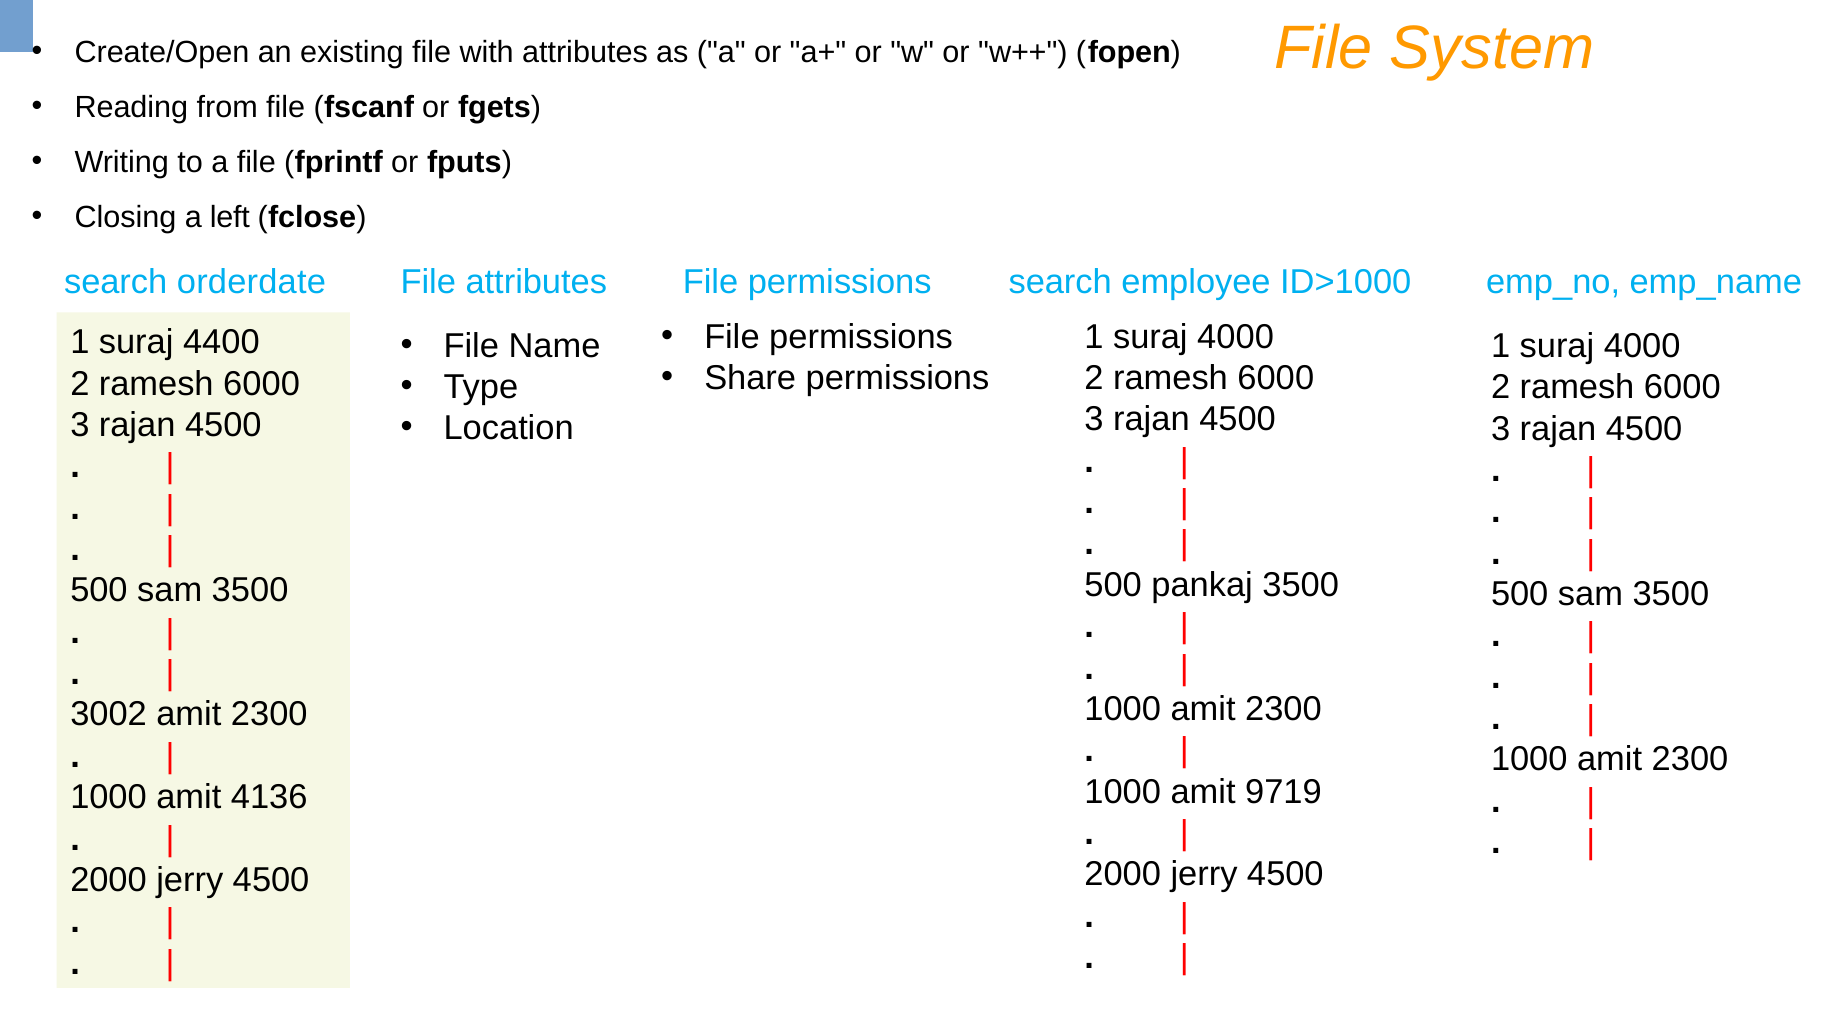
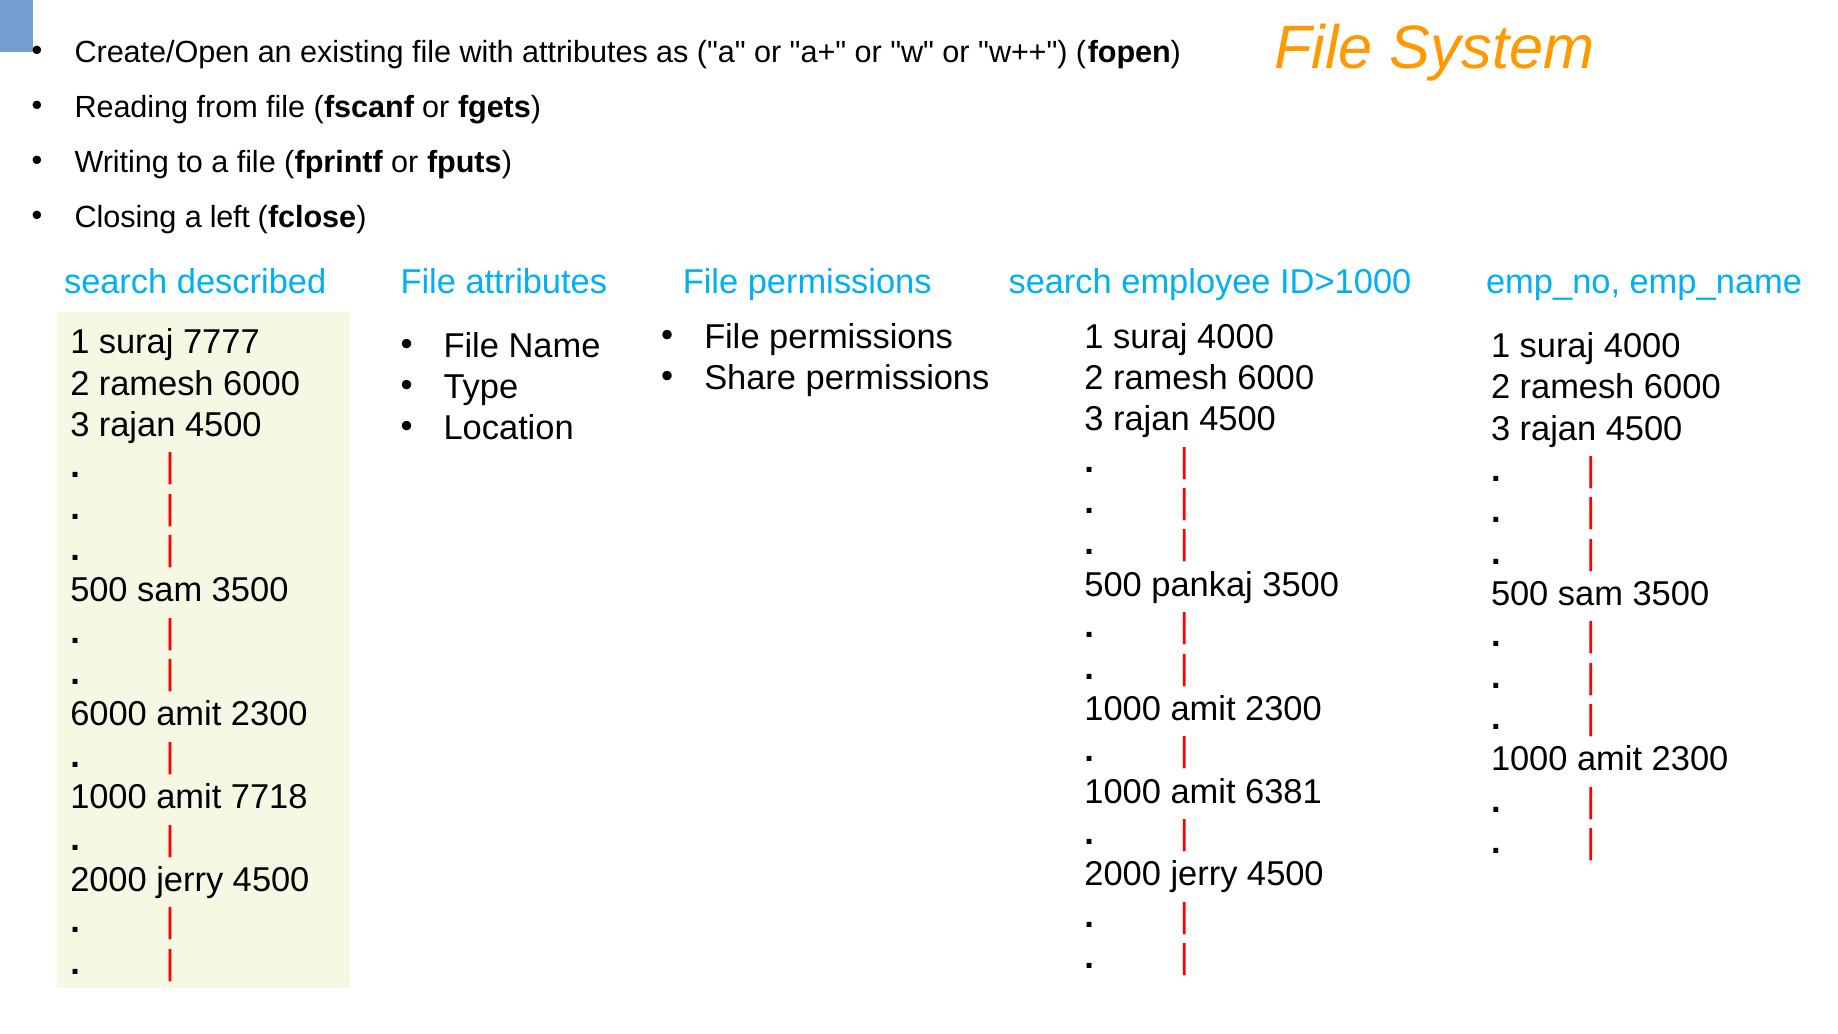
orderdate: orderdate -> described (252, 282)
4400: 4400 -> 7777 (221, 342)
3002: 3002 -> 6000 (109, 715)
9719: 9719 -> 6381 (1283, 792)
4136: 4136 -> 7718 (269, 797)
